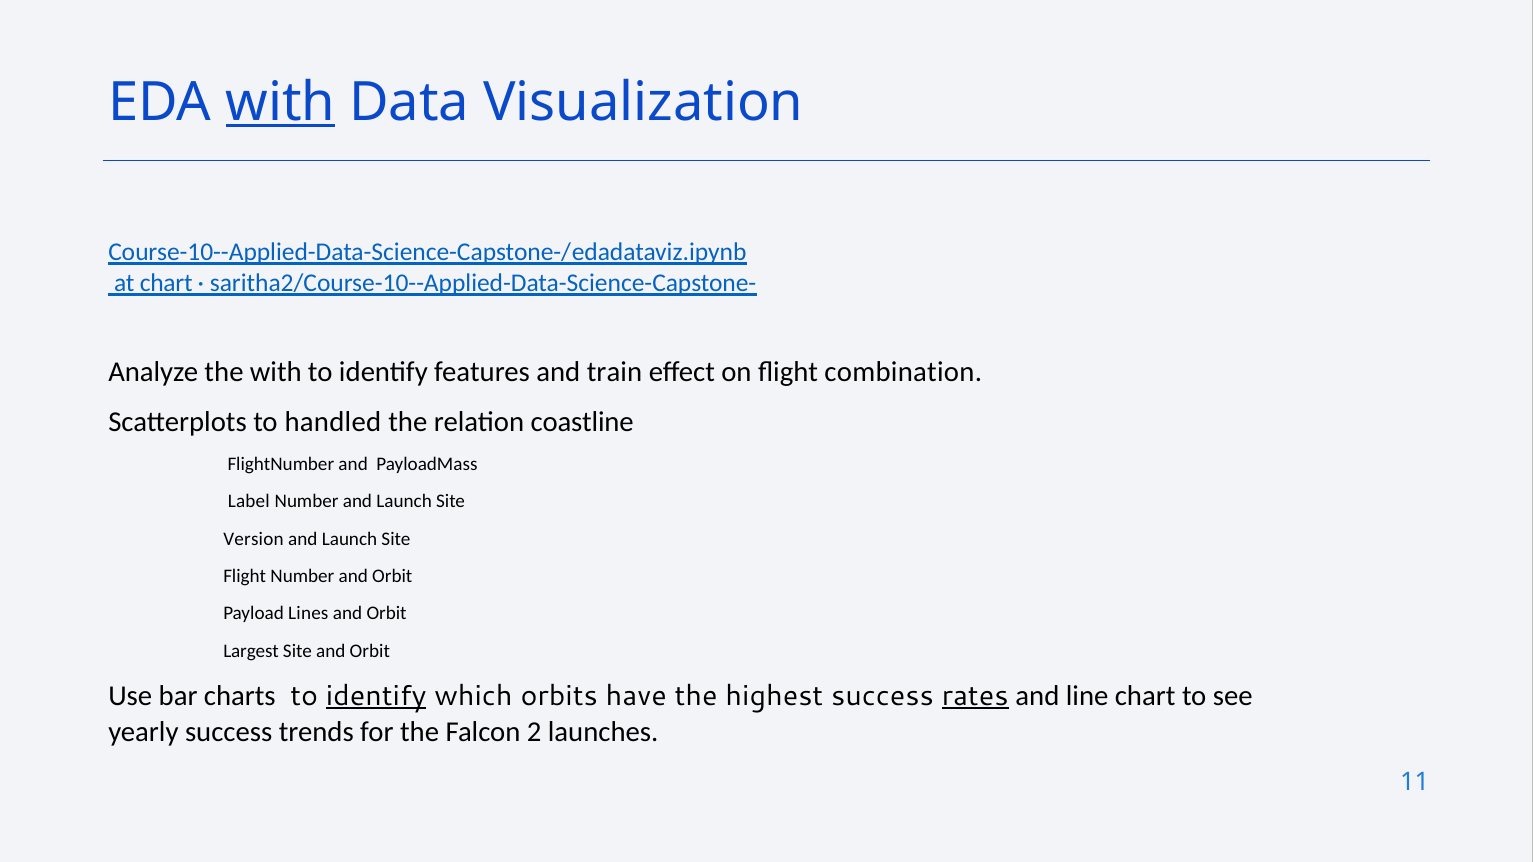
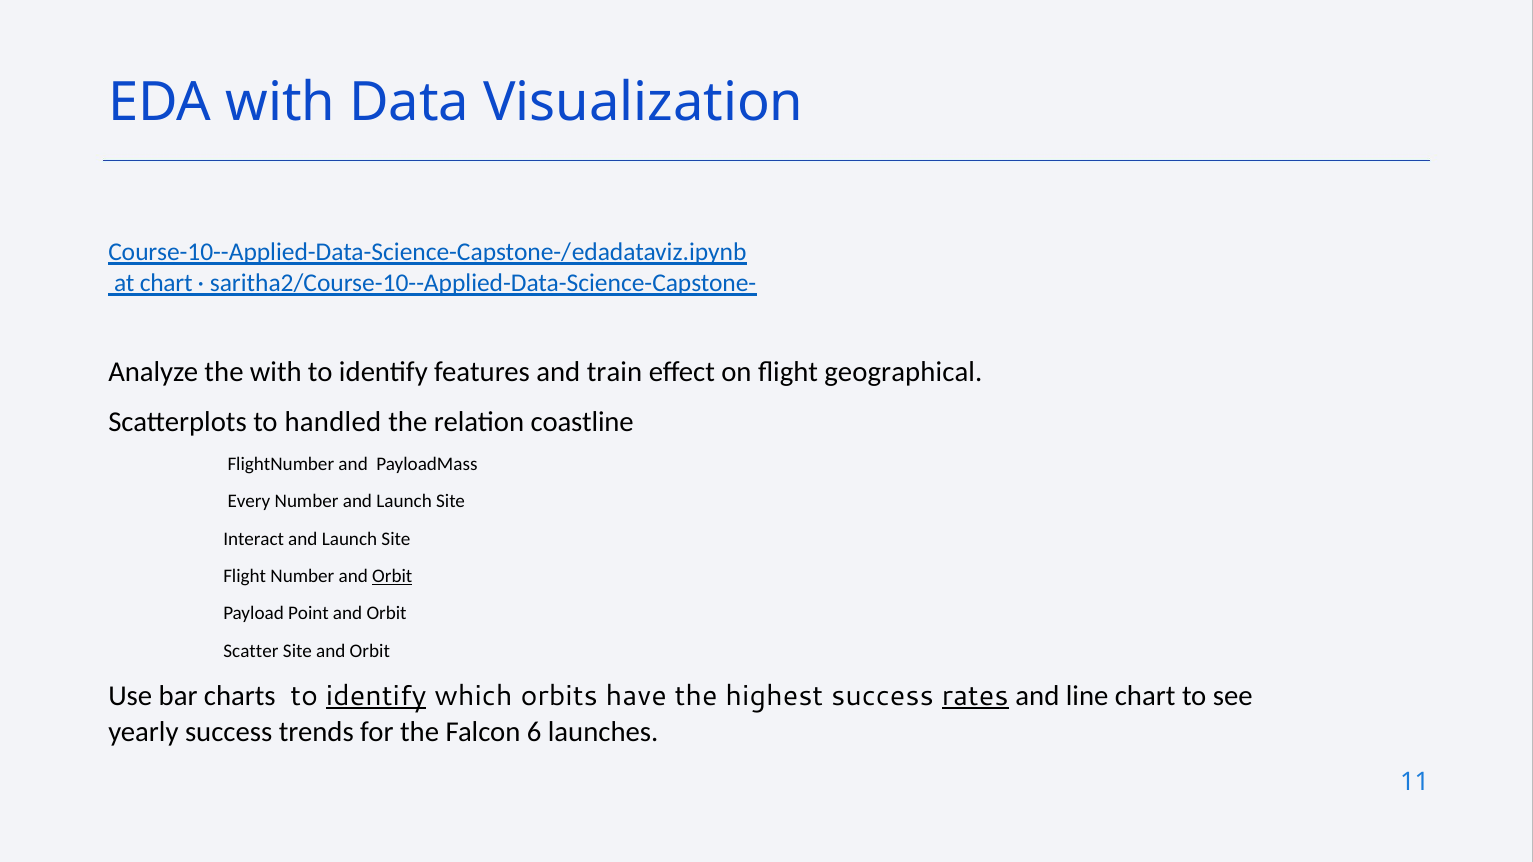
with underline: present -> none (280, 102)
combination: combination -> geographical (903, 372)
Label: Label -> Every (249, 502)
Version: Version -> Interact (254, 539)
Orbit underline: none -> present (392, 577)
Lines: Lines -> Point (308, 614)
Largest: Largest -> Scatter (251, 651)
2: 2 -> 6 (534, 733)
